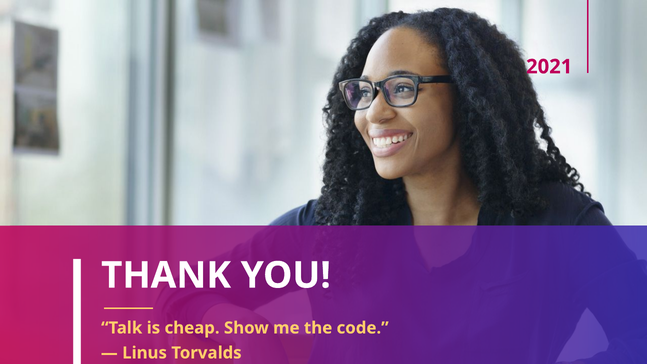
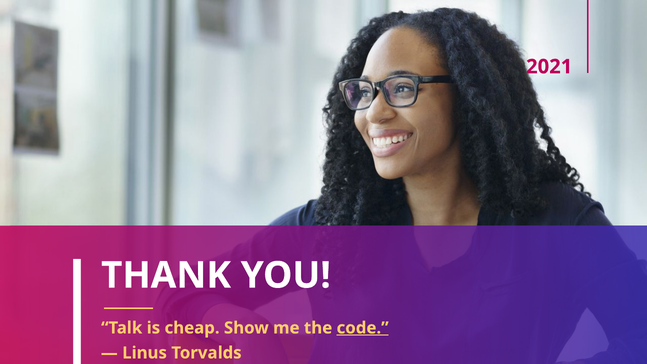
code underline: none -> present (363, 328)
